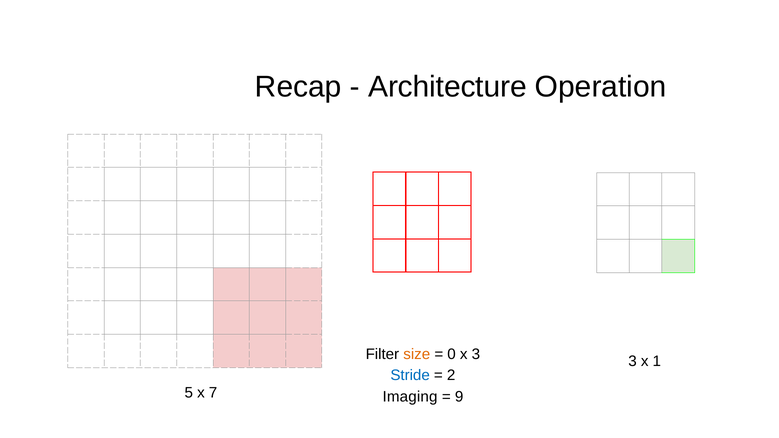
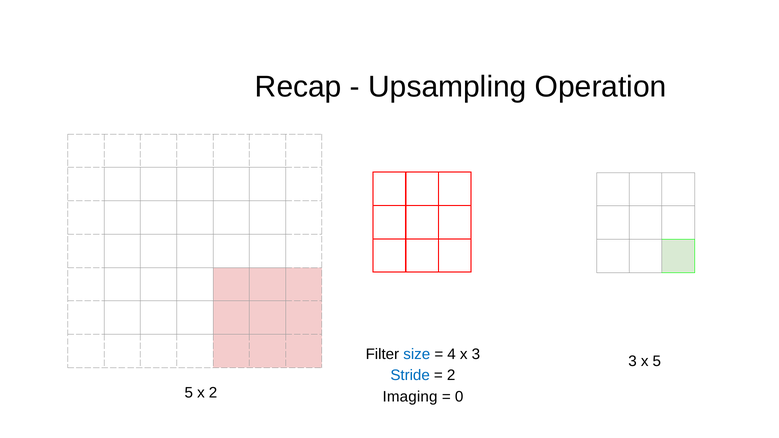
Architecture: Architecture -> Upsampling (447, 87)
size colour: orange -> blue (417, 354)
0: 0 -> 4 (452, 354)
x 1: 1 -> 5 (657, 361)
x 7: 7 -> 2 (213, 393)
9: 9 -> 0 (459, 397)
